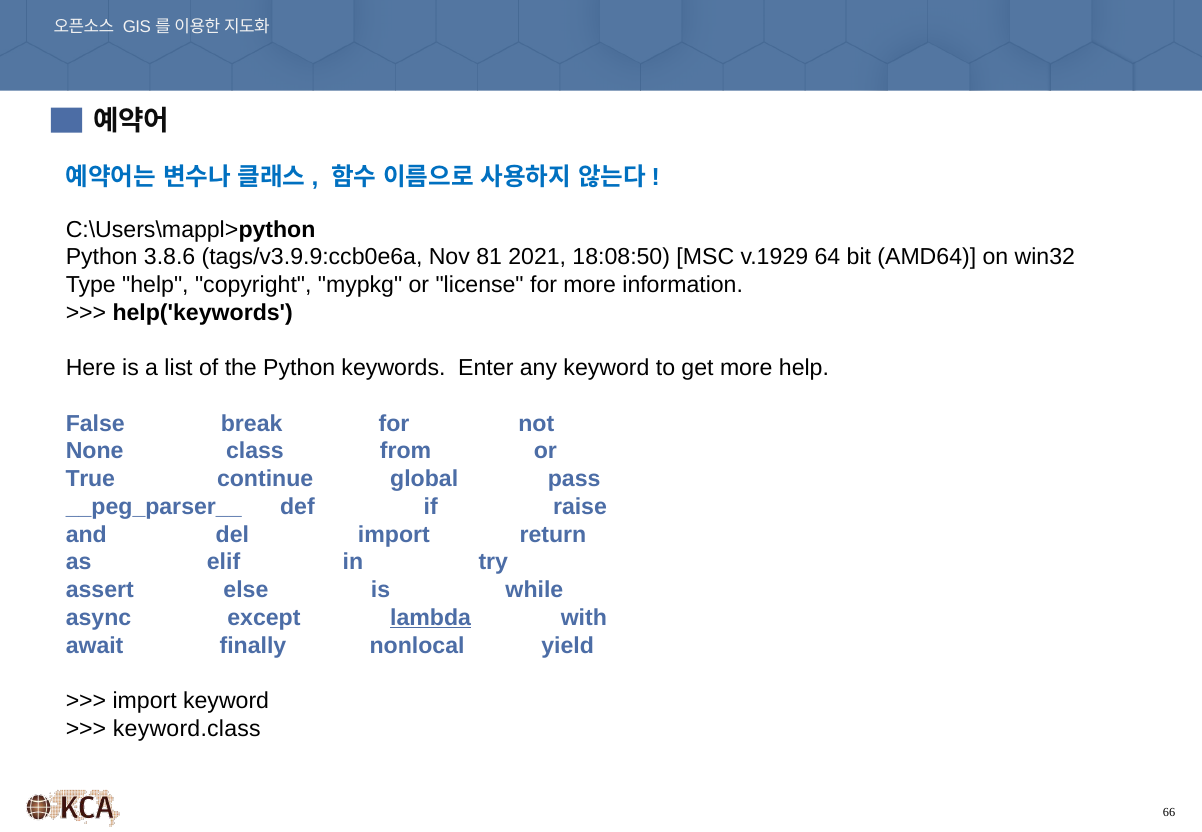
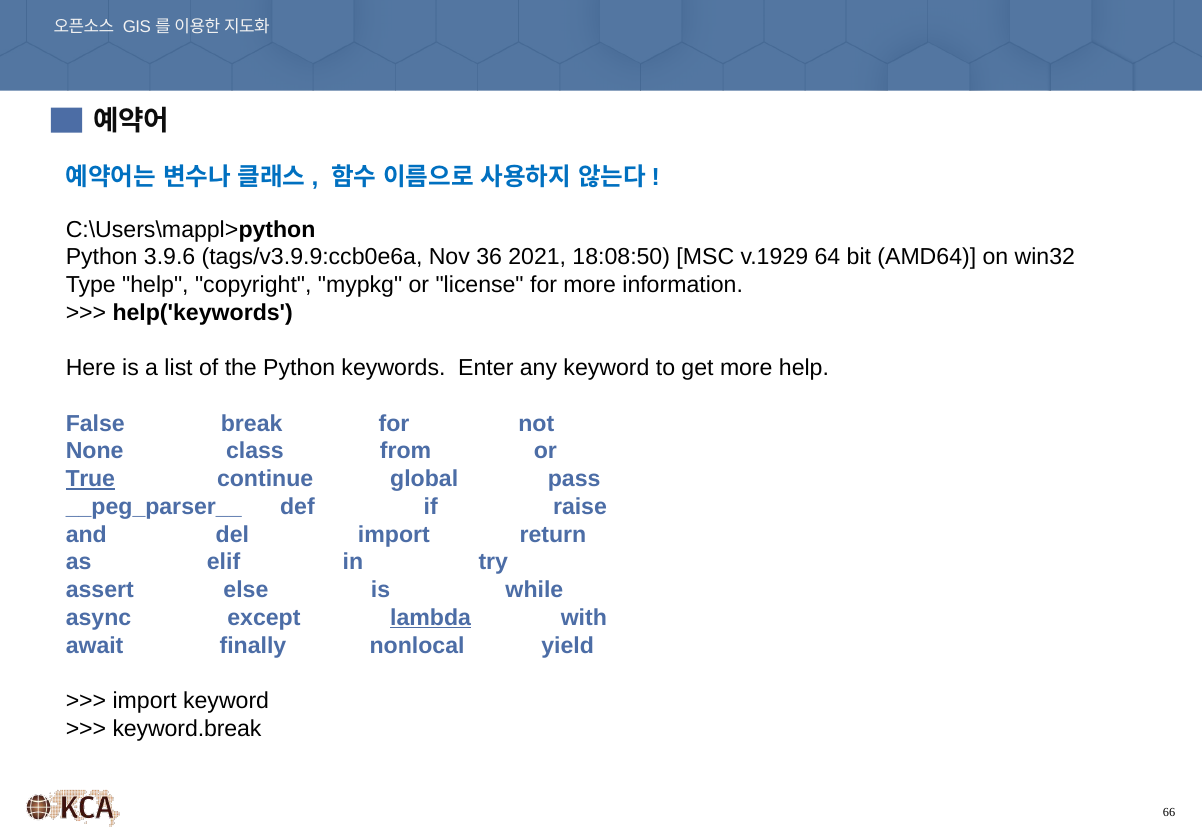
3.8.6: 3.8.6 -> 3.9.6 (170, 257)
81: 81 -> 36 (489, 257)
True underline: none -> present (90, 479)
keyword.class: keyword.class -> keyword.break (187, 729)
